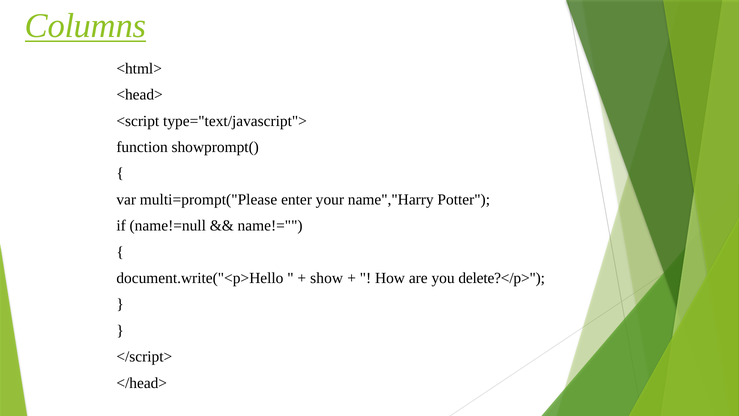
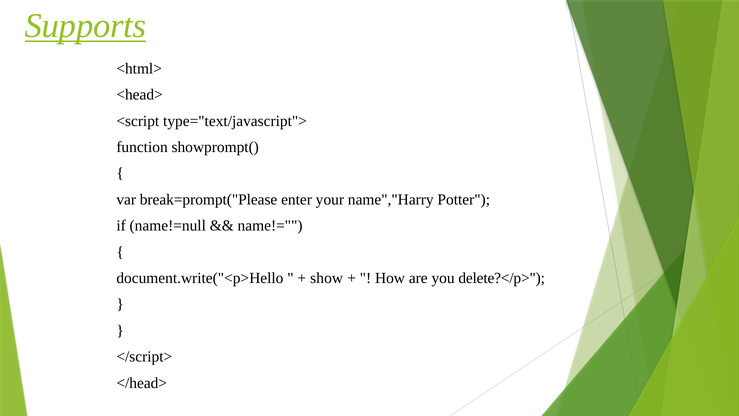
Columns: Columns -> Supports (86, 26)
multi=prompt("Please: multi=prompt("Please -> break=prompt("Please (209, 199)
